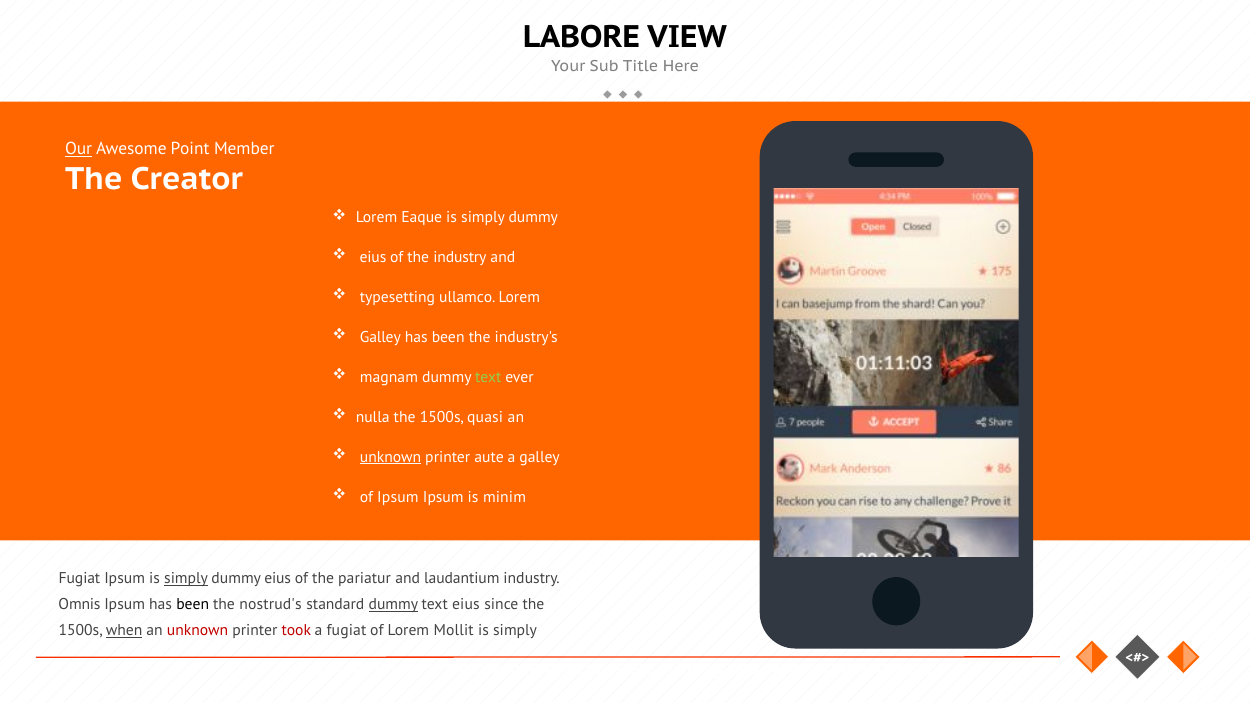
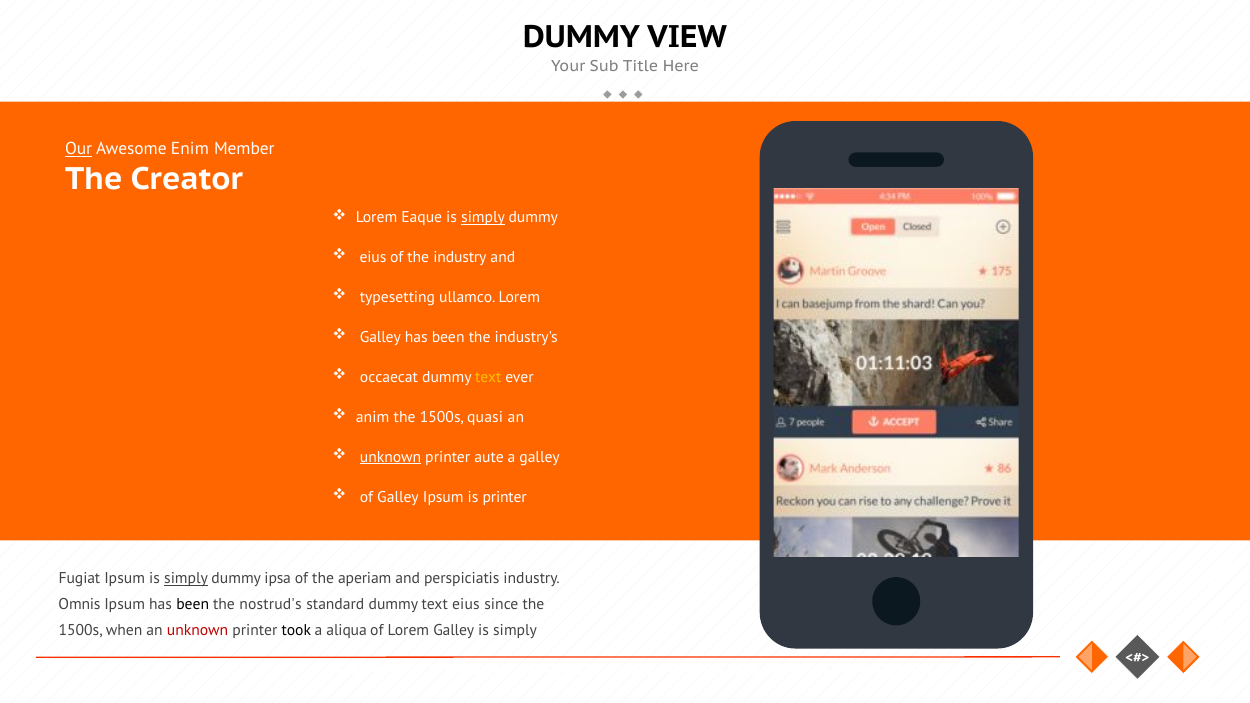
LABORE: LABORE -> DUMMY (581, 37)
Point: Point -> Enim (190, 149)
simply underline: none -> present (483, 218)
magnam: magnam -> occaecat (389, 377)
text colour: light green -> yellow (488, 377)
nulla: nulla -> anim (373, 417)
of Ipsum: Ipsum -> Galley (398, 497)
is minim: minim -> printer (505, 497)
dummy eius: eius -> ipsa (278, 579)
pariatur: pariatur -> aperiam (365, 579)
laudantium: laudantium -> perspiciatis (462, 579)
dummy underline: present -> none (393, 605)
when underline: present -> none (124, 631)
took colour: red -> black (296, 631)
a fugiat: fugiat -> aliqua (347, 631)
Lorem Mollit: Mollit -> Galley (454, 631)
